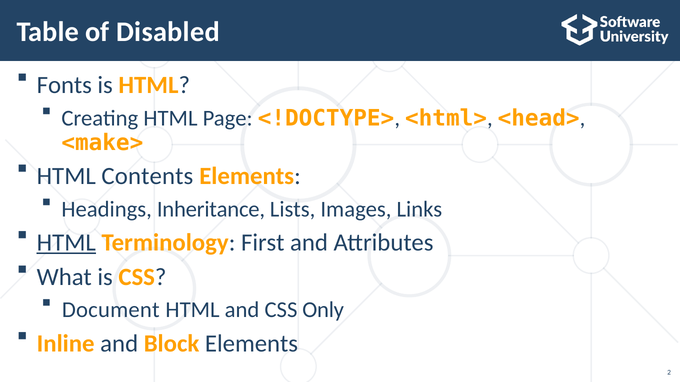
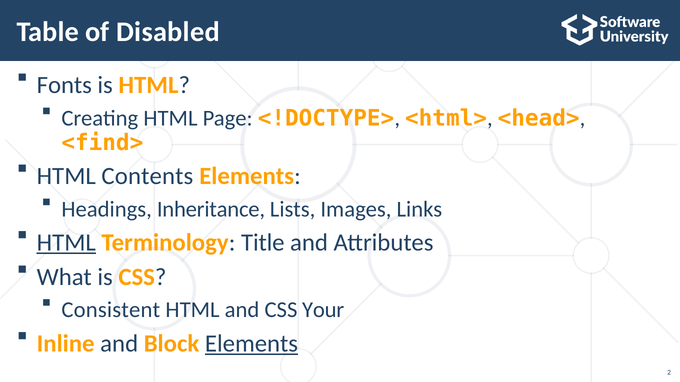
<make>: <make> -> <find> (102, 143)
First: First -> Title (263, 243)
Document: Document -> Consistent (111, 310)
Only: Only -> Your (323, 310)
Elements underline: none -> present (252, 344)
